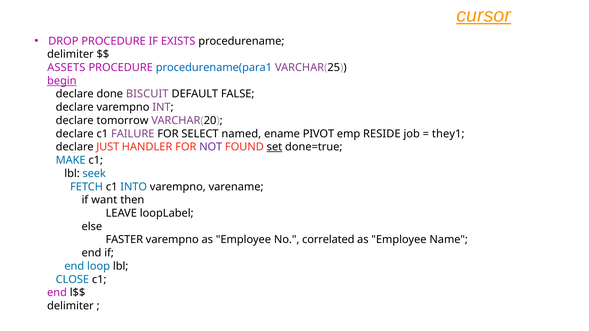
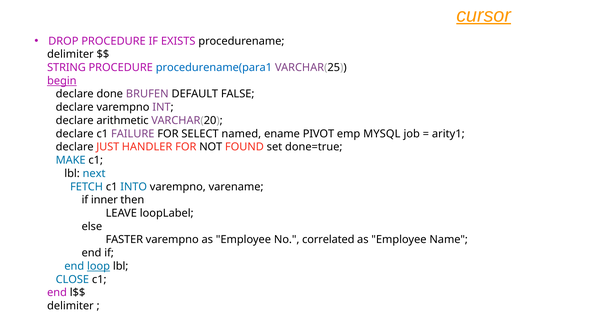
ASSETS: ASSETS -> STRING (66, 68)
BISCUIT: BISCUIT -> BRUFEN (147, 94)
tomorrow: tomorrow -> arithmetic (123, 121)
RESIDE: RESIDE -> MYSQL (382, 134)
they1: they1 -> arity1 (448, 134)
NOT colour: purple -> black (211, 147)
set underline: present -> none (274, 147)
seek: seek -> next (94, 174)
want: want -> inner (104, 200)
loop underline: none -> present (99, 266)
